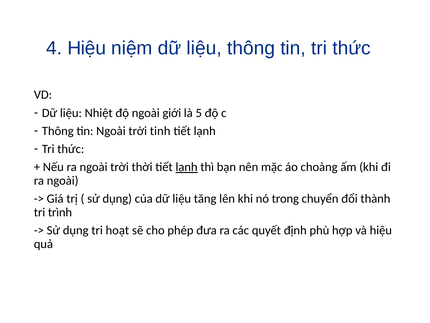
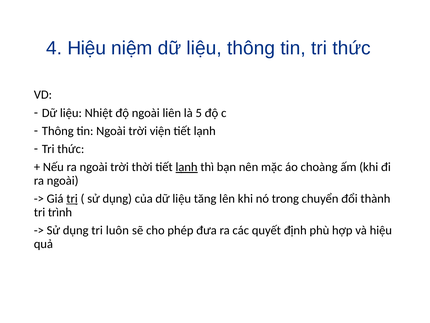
giới: giới -> liên (172, 113)
tinh: tinh -> viện (160, 131)
trị underline: none -> present (72, 198)
hoạt: hoạt -> luôn (117, 230)
